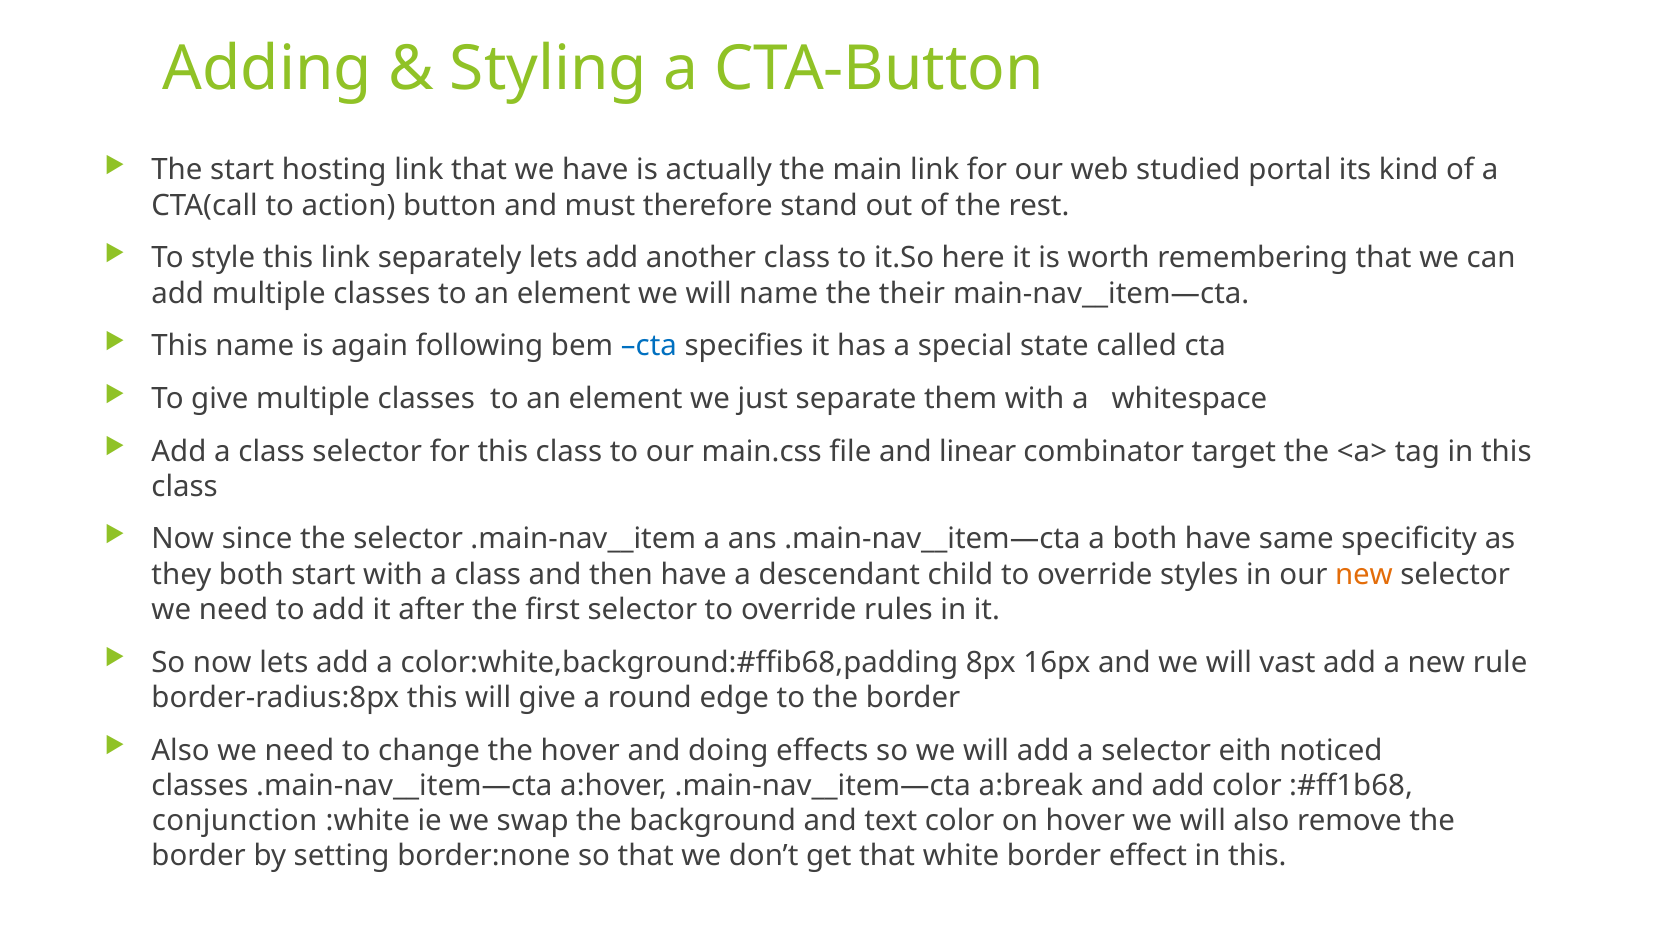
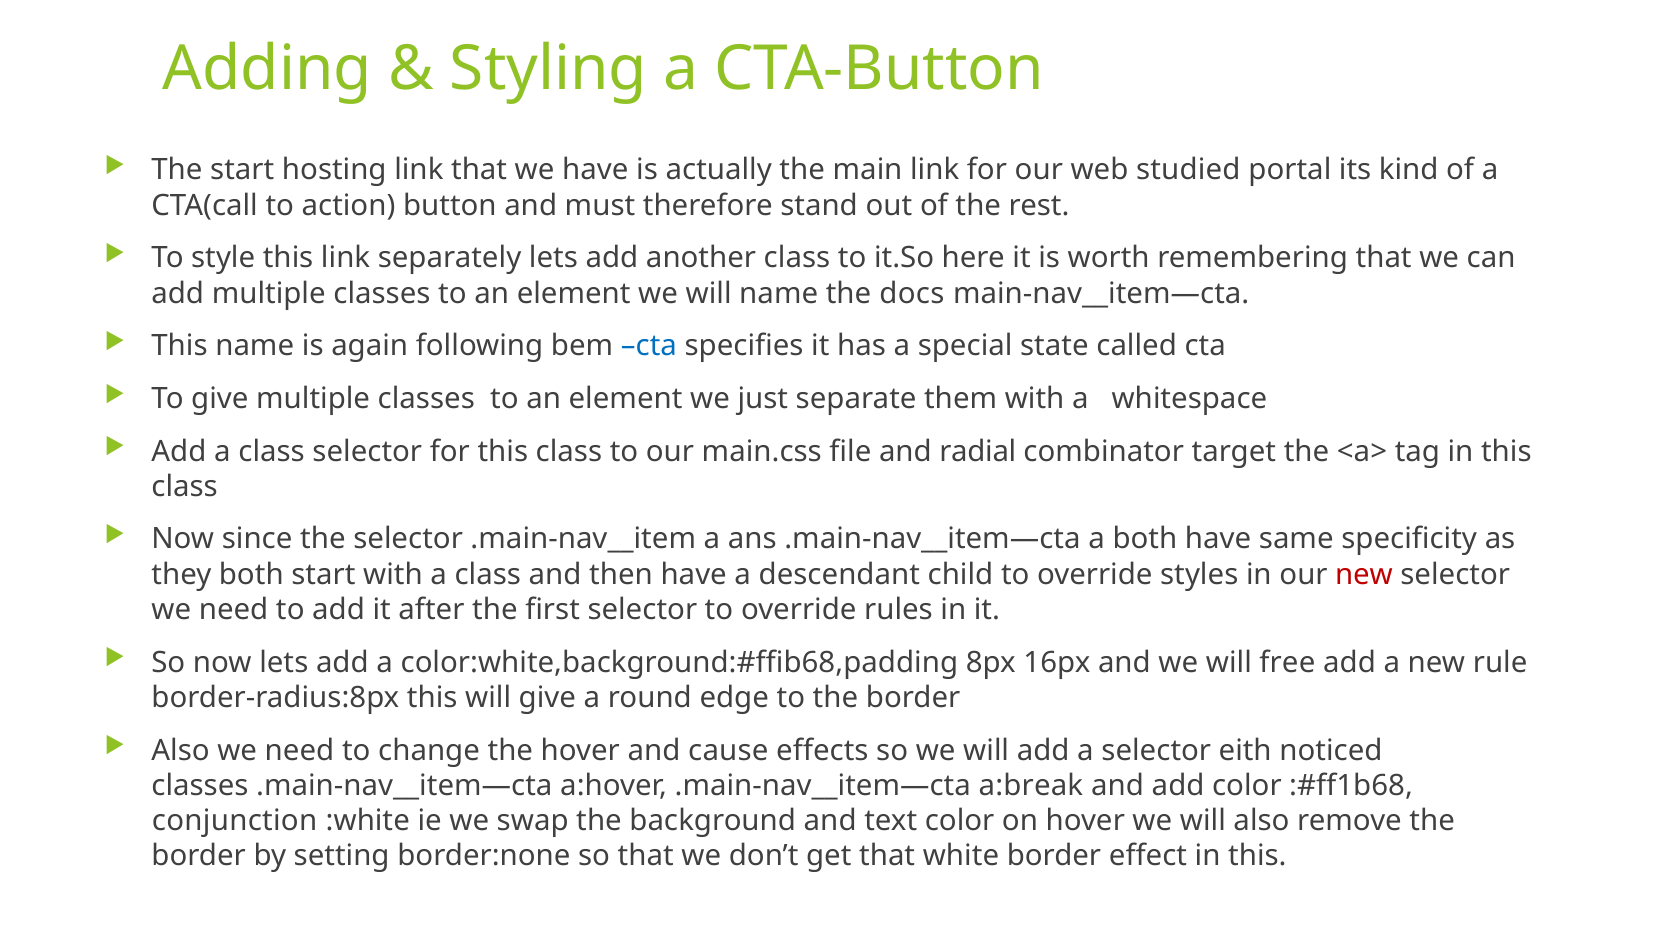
their: their -> docs (912, 294)
linear: linear -> radial (978, 451)
new colour: orange -> red (1364, 575)
vast: vast -> free (1287, 663)
doing: doing -> cause (728, 751)
